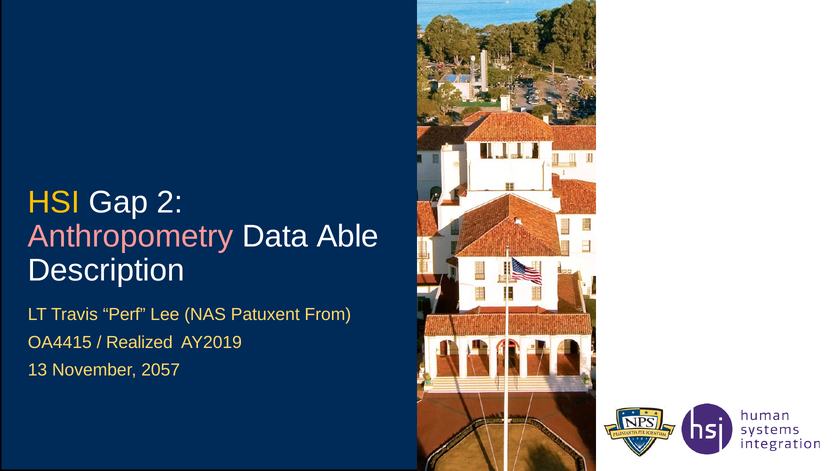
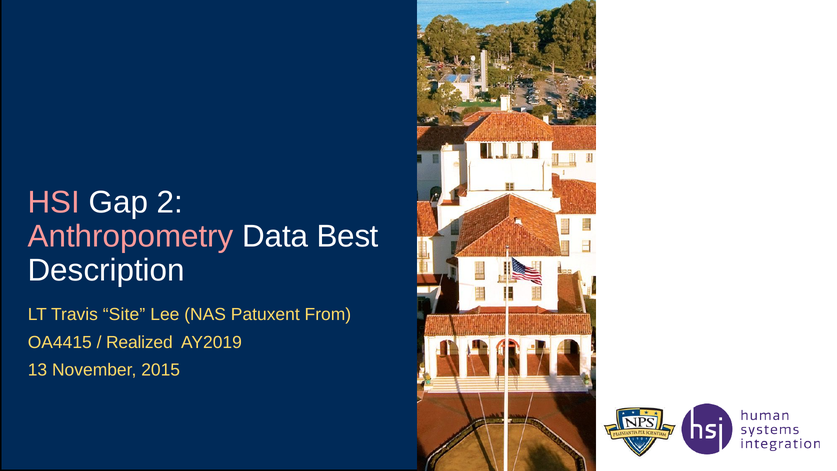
HSI colour: yellow -> pink (54, 203)
Able: Able -> Best (348, 236)
Perf: Perf -> Site (124, 315)
2057: 2057 -> 2015 (161, 370)
